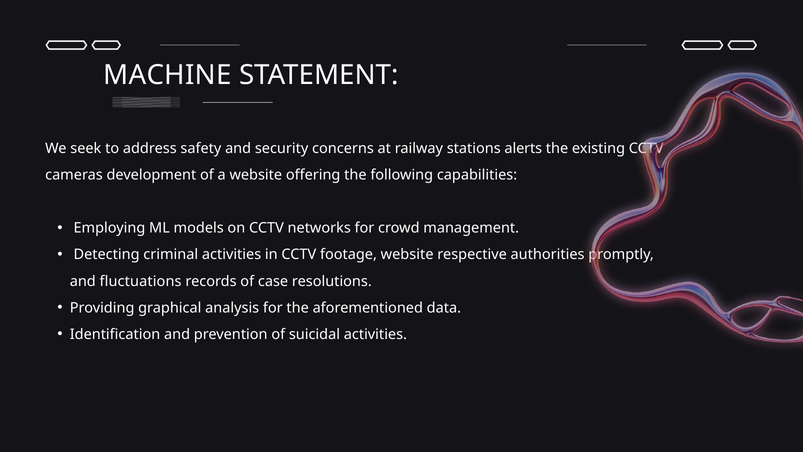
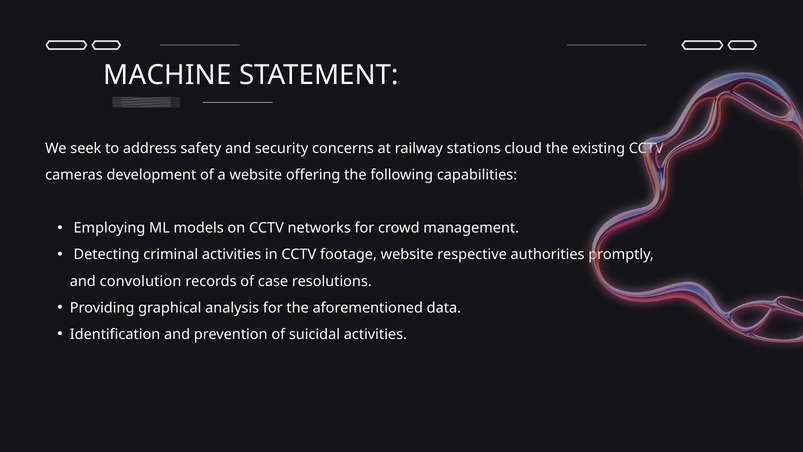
alerts: alerts -> cloud (523, 148)
fluctuations: fluctuations -> convolution (141, 281)
